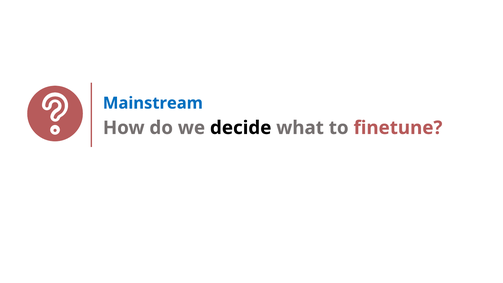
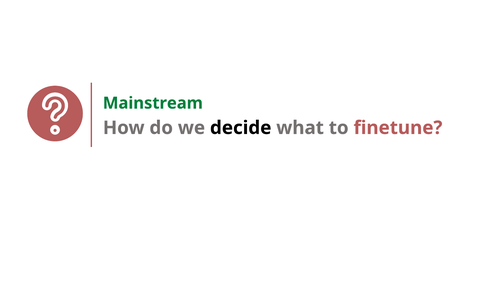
Mainstream colour: blue -> green (153, 103)
